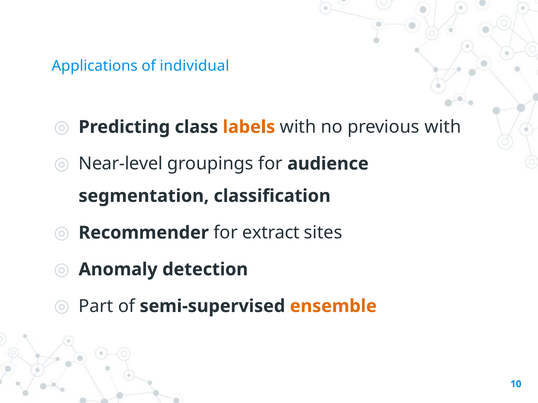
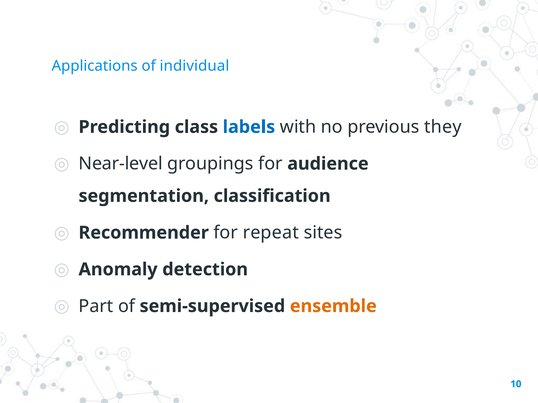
labels colour: orange -> blue (249, 127)
previous with: with -> they (443, 127)
extract: extract -> repeat (271, 233)
